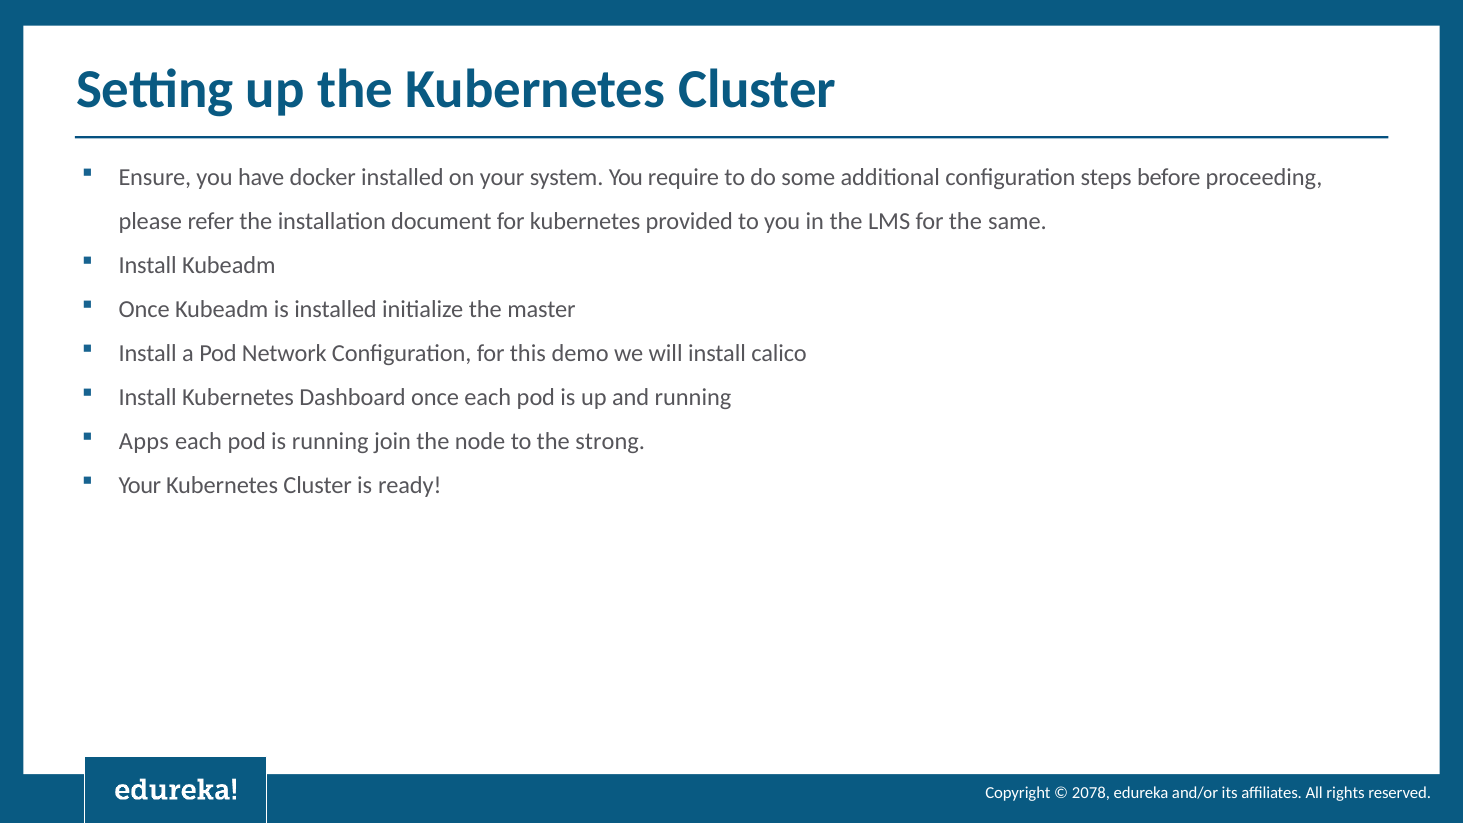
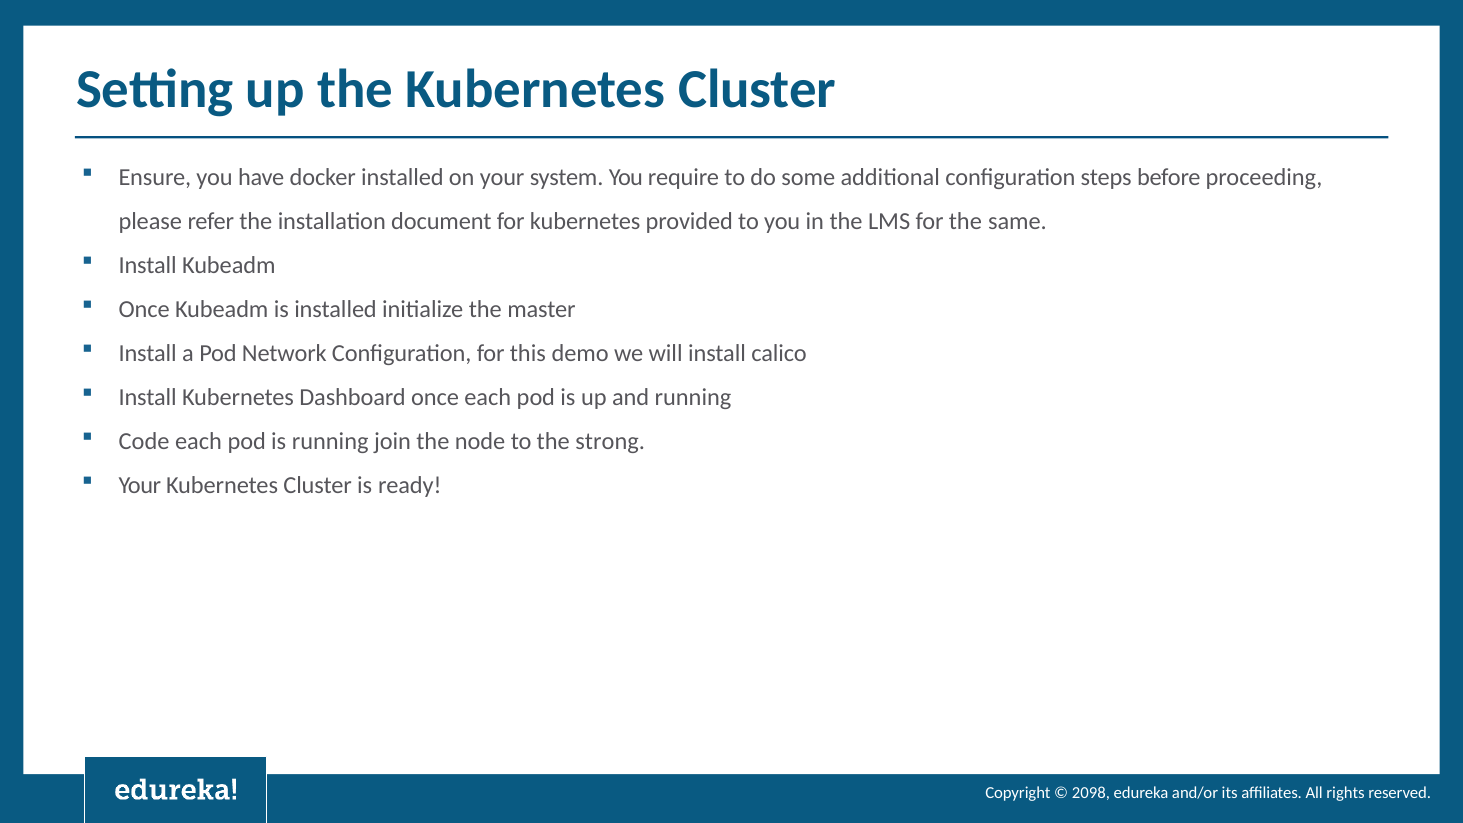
Apps: Apps -> Code (144, 441)
2078: 2078 -> 2098 (1091, 792)
